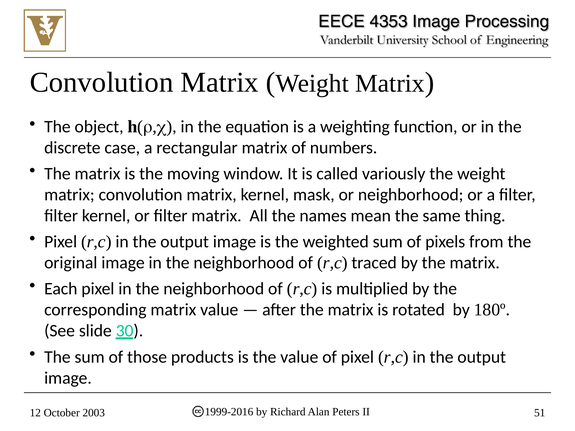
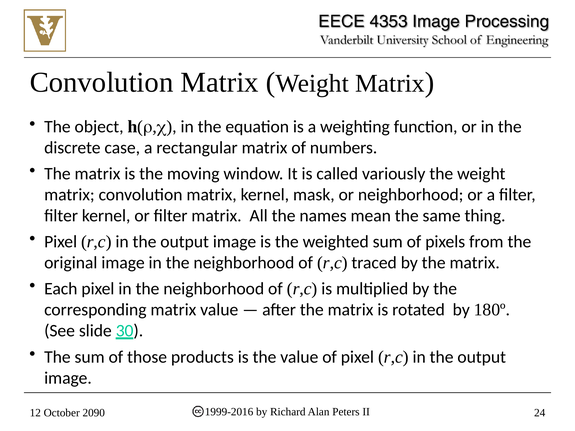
2003: 2003 -> 2090 (94, 413)
51: 51 -> 24 (540, 413)
